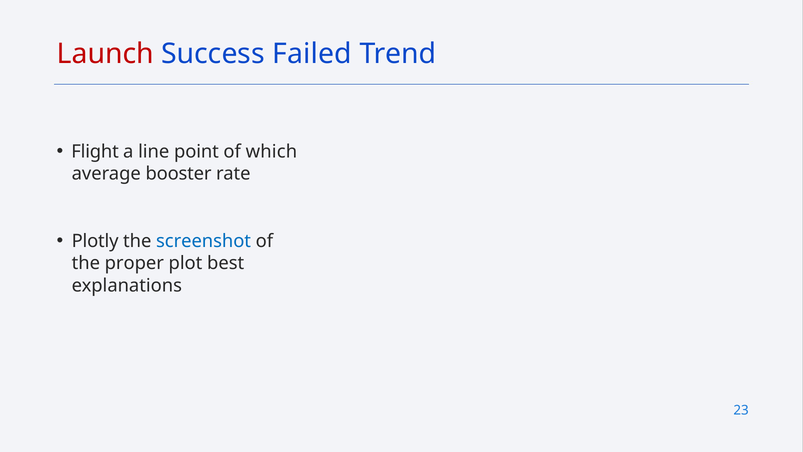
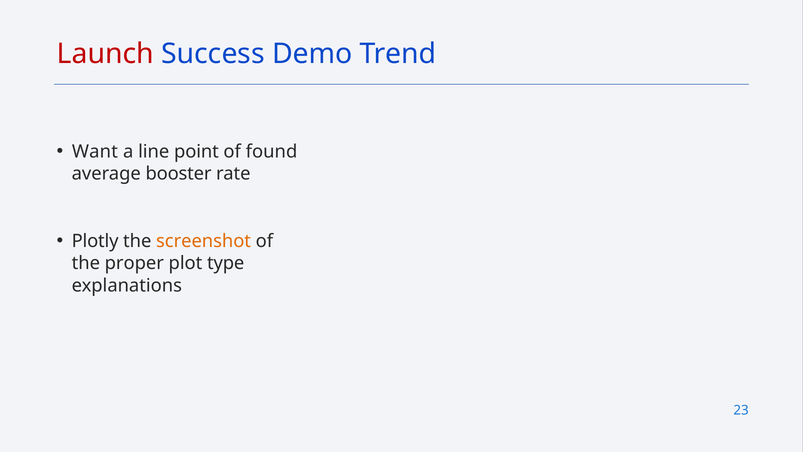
Failed: Failed -> Demo (312, 54)
Flight: Flight -> Want (95, 152)
which: which -> found (271, 152)
screenshot colour: blue -> orange (204, 241)
best: best -> type (226, 263)
